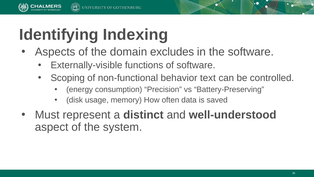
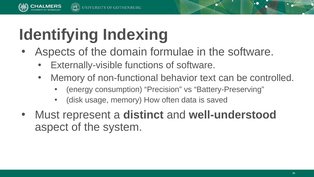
excludes: excludes -> formulae (172, 52)
Scoping: Scoping -> Memory (68, 78)
